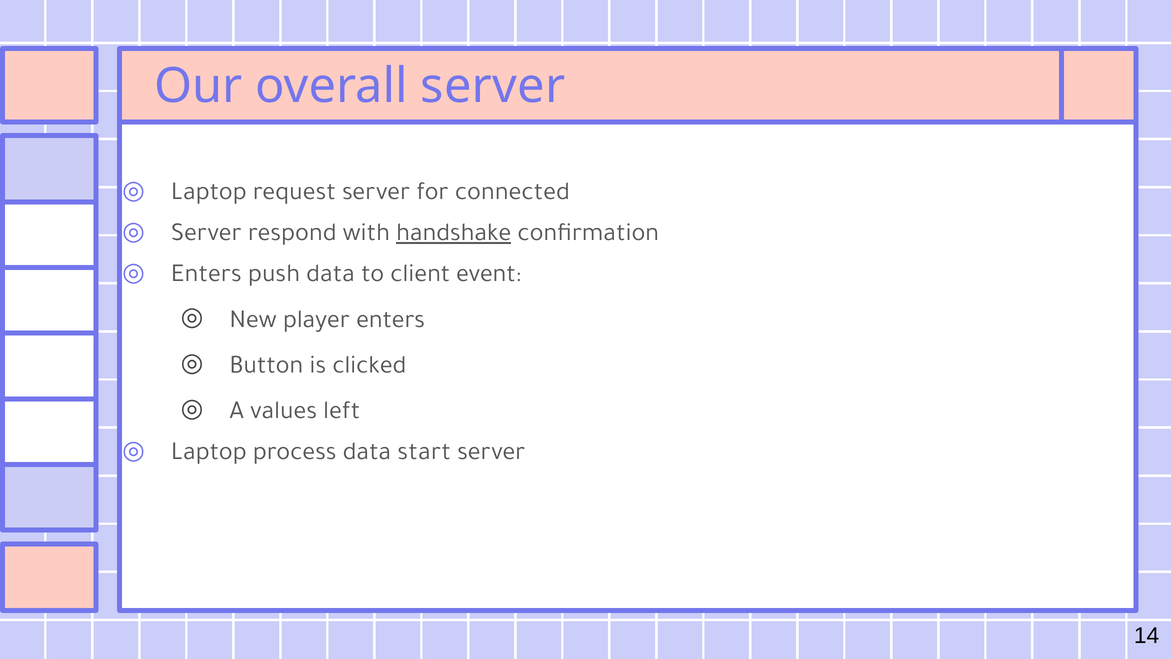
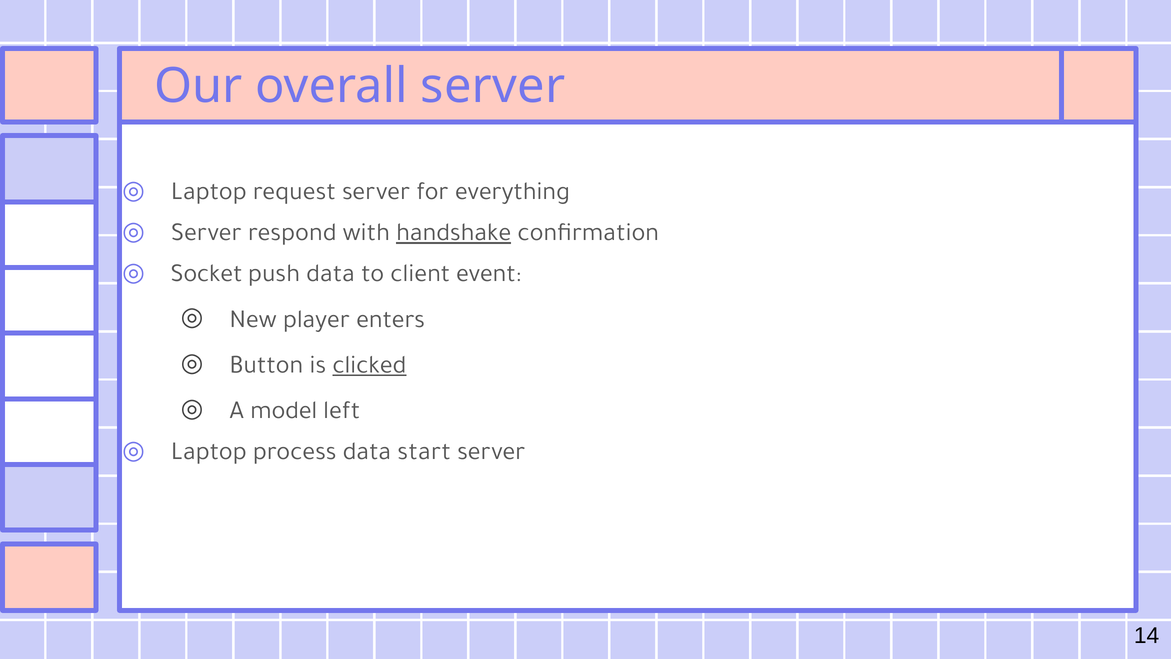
connected: connected -> everything (512, 191)
Enters: Enters -> Socket (206, 273)
clicked underline: none -> present (369, 364)
values: values -> model (284, 410)
